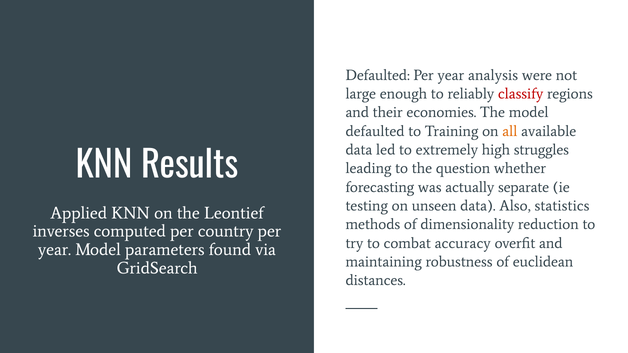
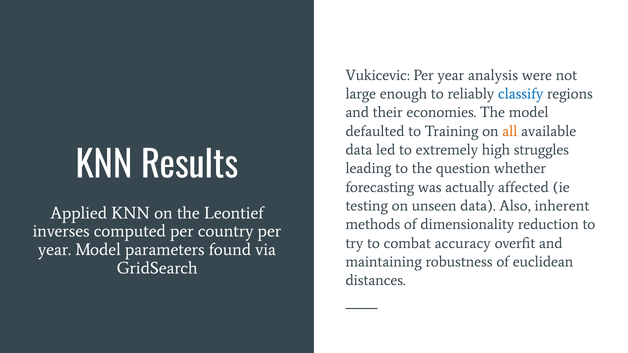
Defaulted: Defaulted -> Vukicevic (378, 75)
classify colour: red -> blue (521, 94)
separate: separate -> affected (523, 187)
statistics: statistics -> inherent (562, 206)
